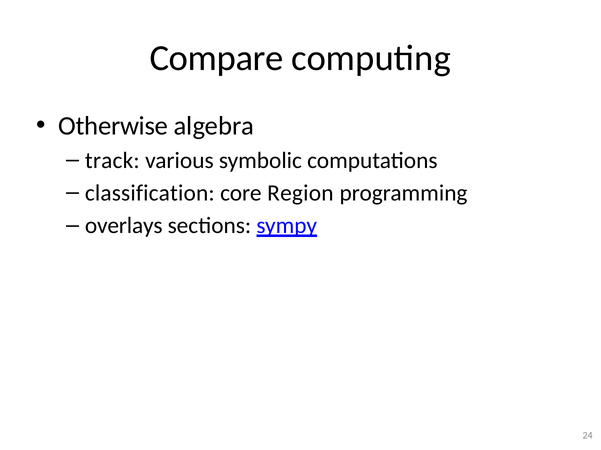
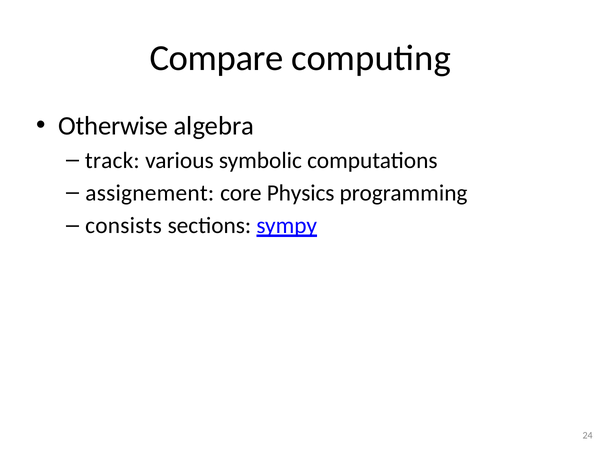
classification: classification -> assignement (150, 193)
Region: Region -> Physics (301, 193)
overlays: overlays -> consists (124, 226)
